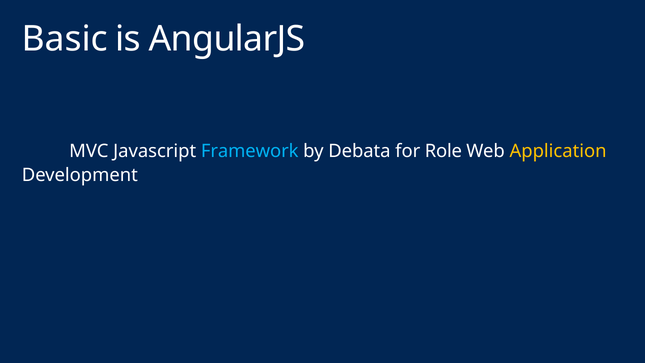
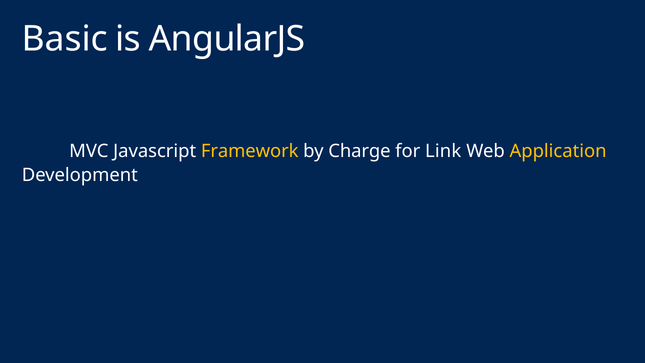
Framework colour: light blue -> yellow (250, 151)
Debata: Debata -> Charge (359, 151)
Role: Role -> Link (443, 151)
